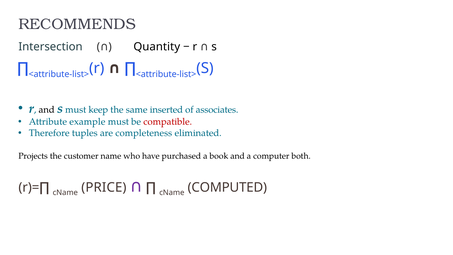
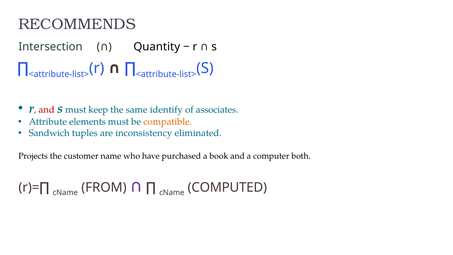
and colour: black -> red (47, 110)
inserted: inserted -> identify (166, 110)
example: example -> elements (87, 122)
compatible colour: red -> orange (168, 122)
Therefore: Therefore -> Sandwich (49, 133)
completeness: completeness -> inconsistency (144, 133)
PRICE: PRICE -> FROM (104, 187)
